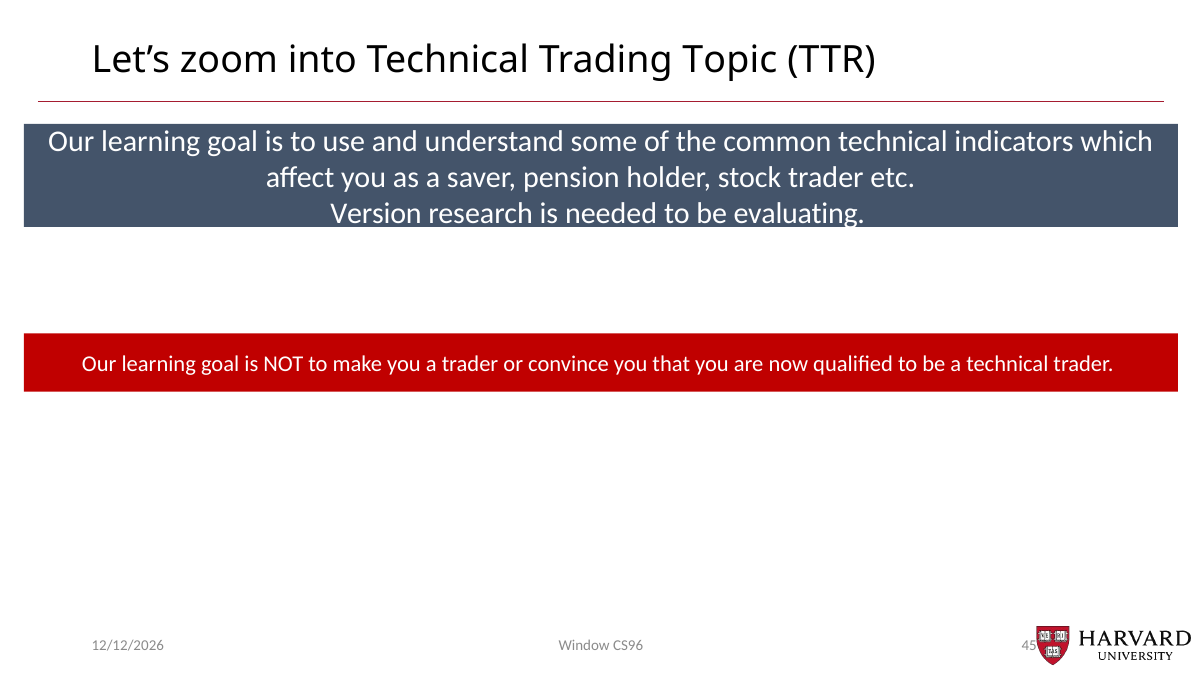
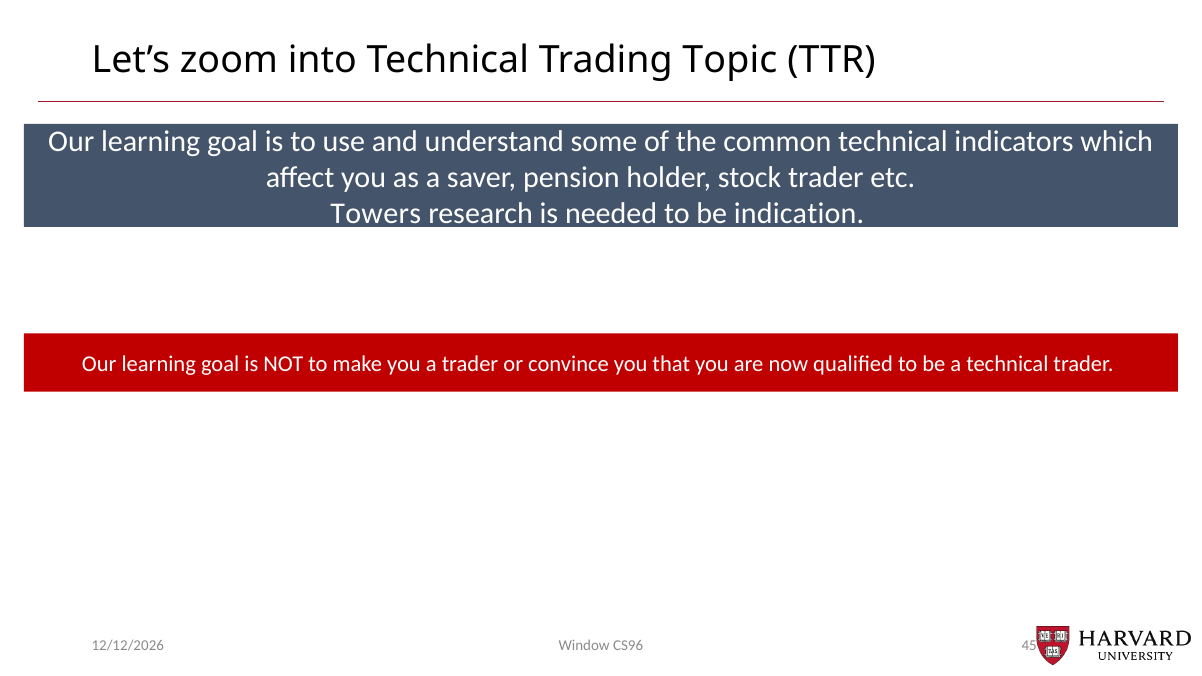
Version: Version -> Towers (376, 214)
evaluating: evaluating -> indication (799, 214)
